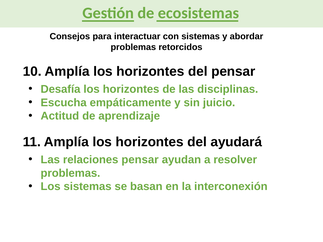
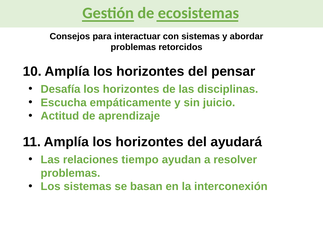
relaciones pensar: pensar -> tiempo (140, 160)
